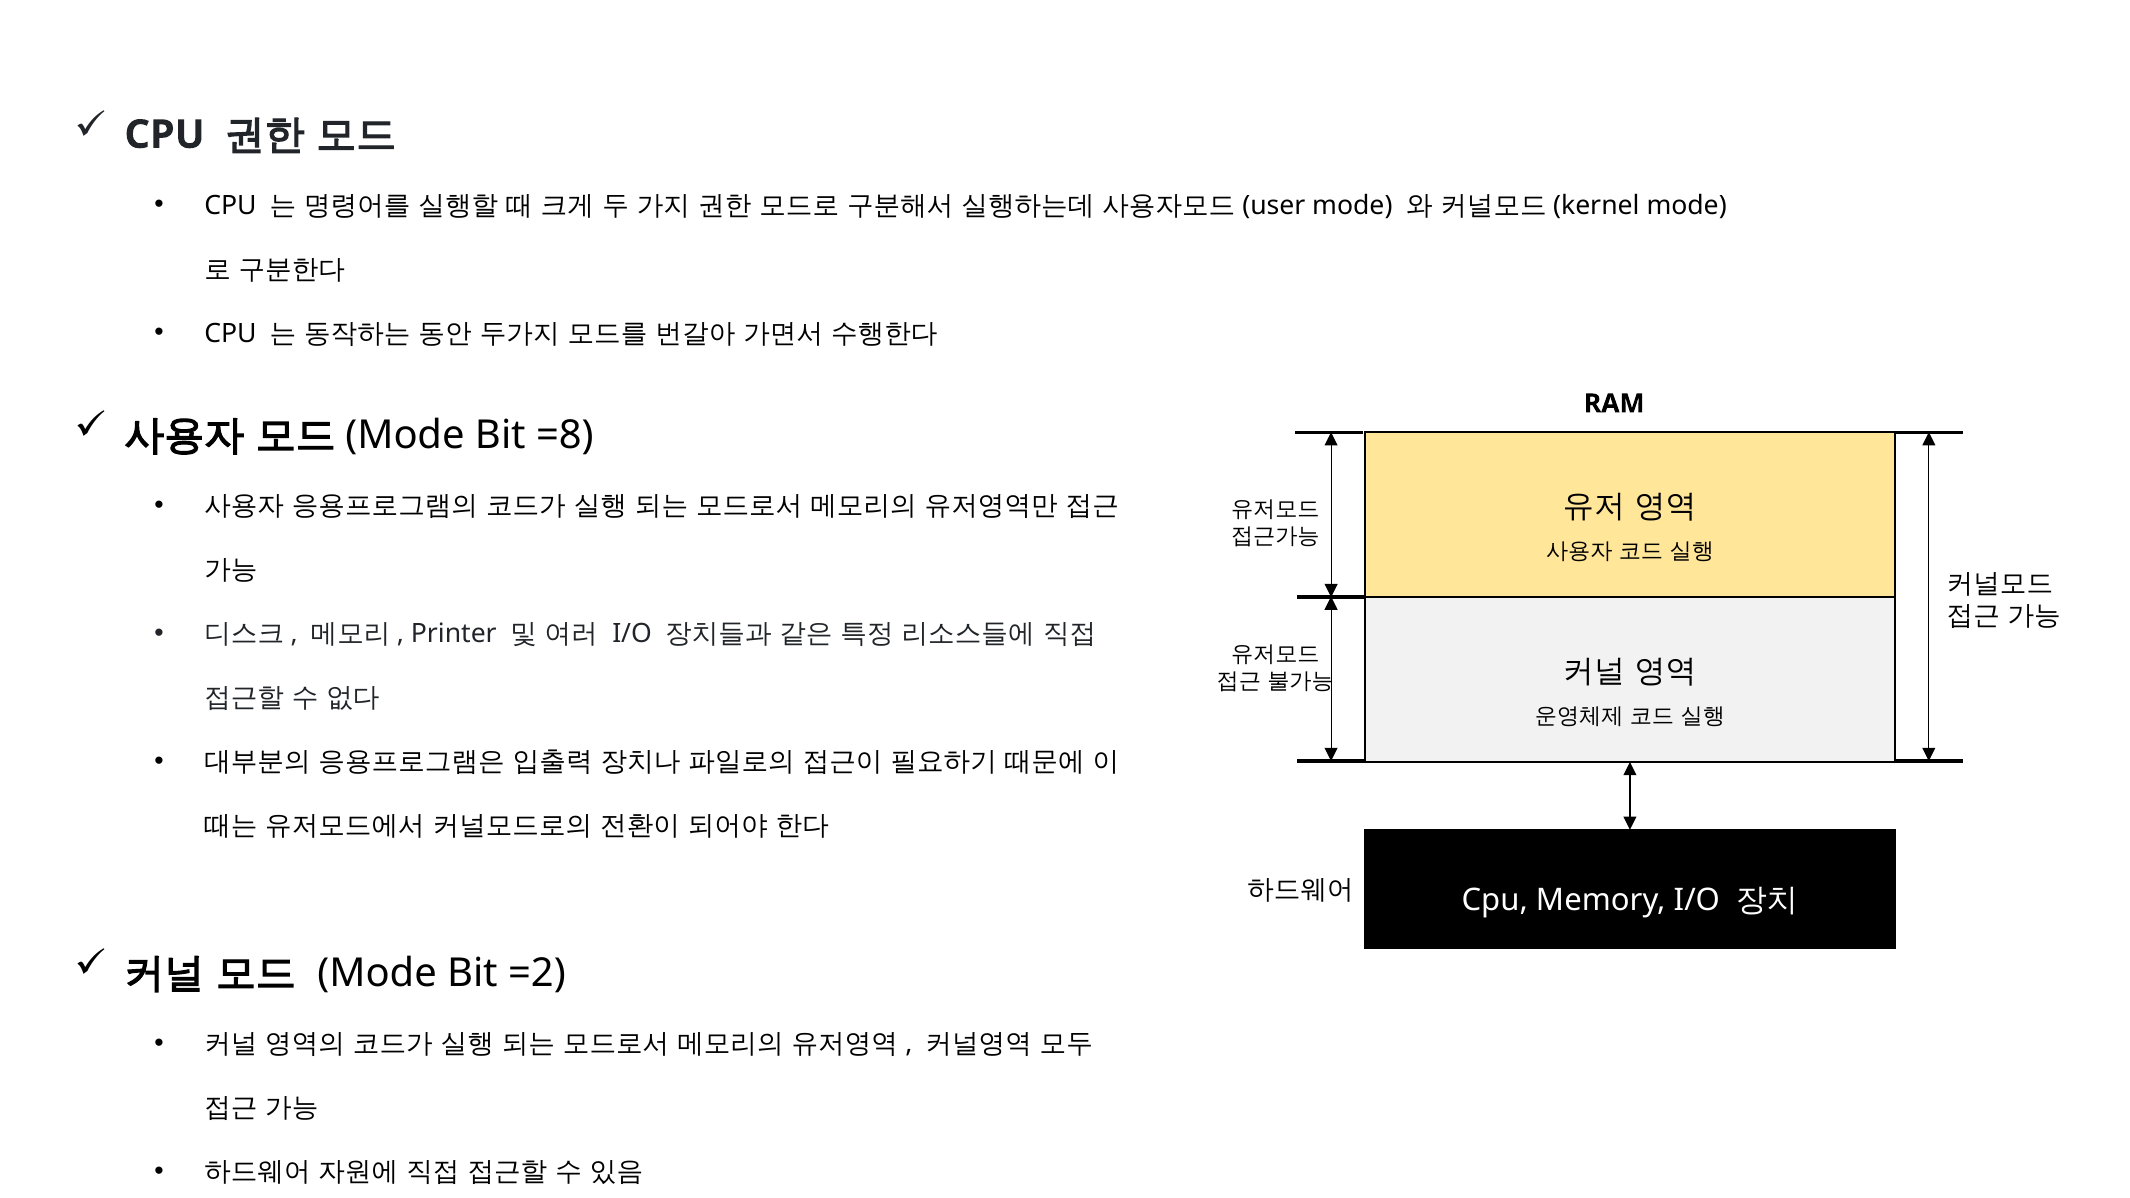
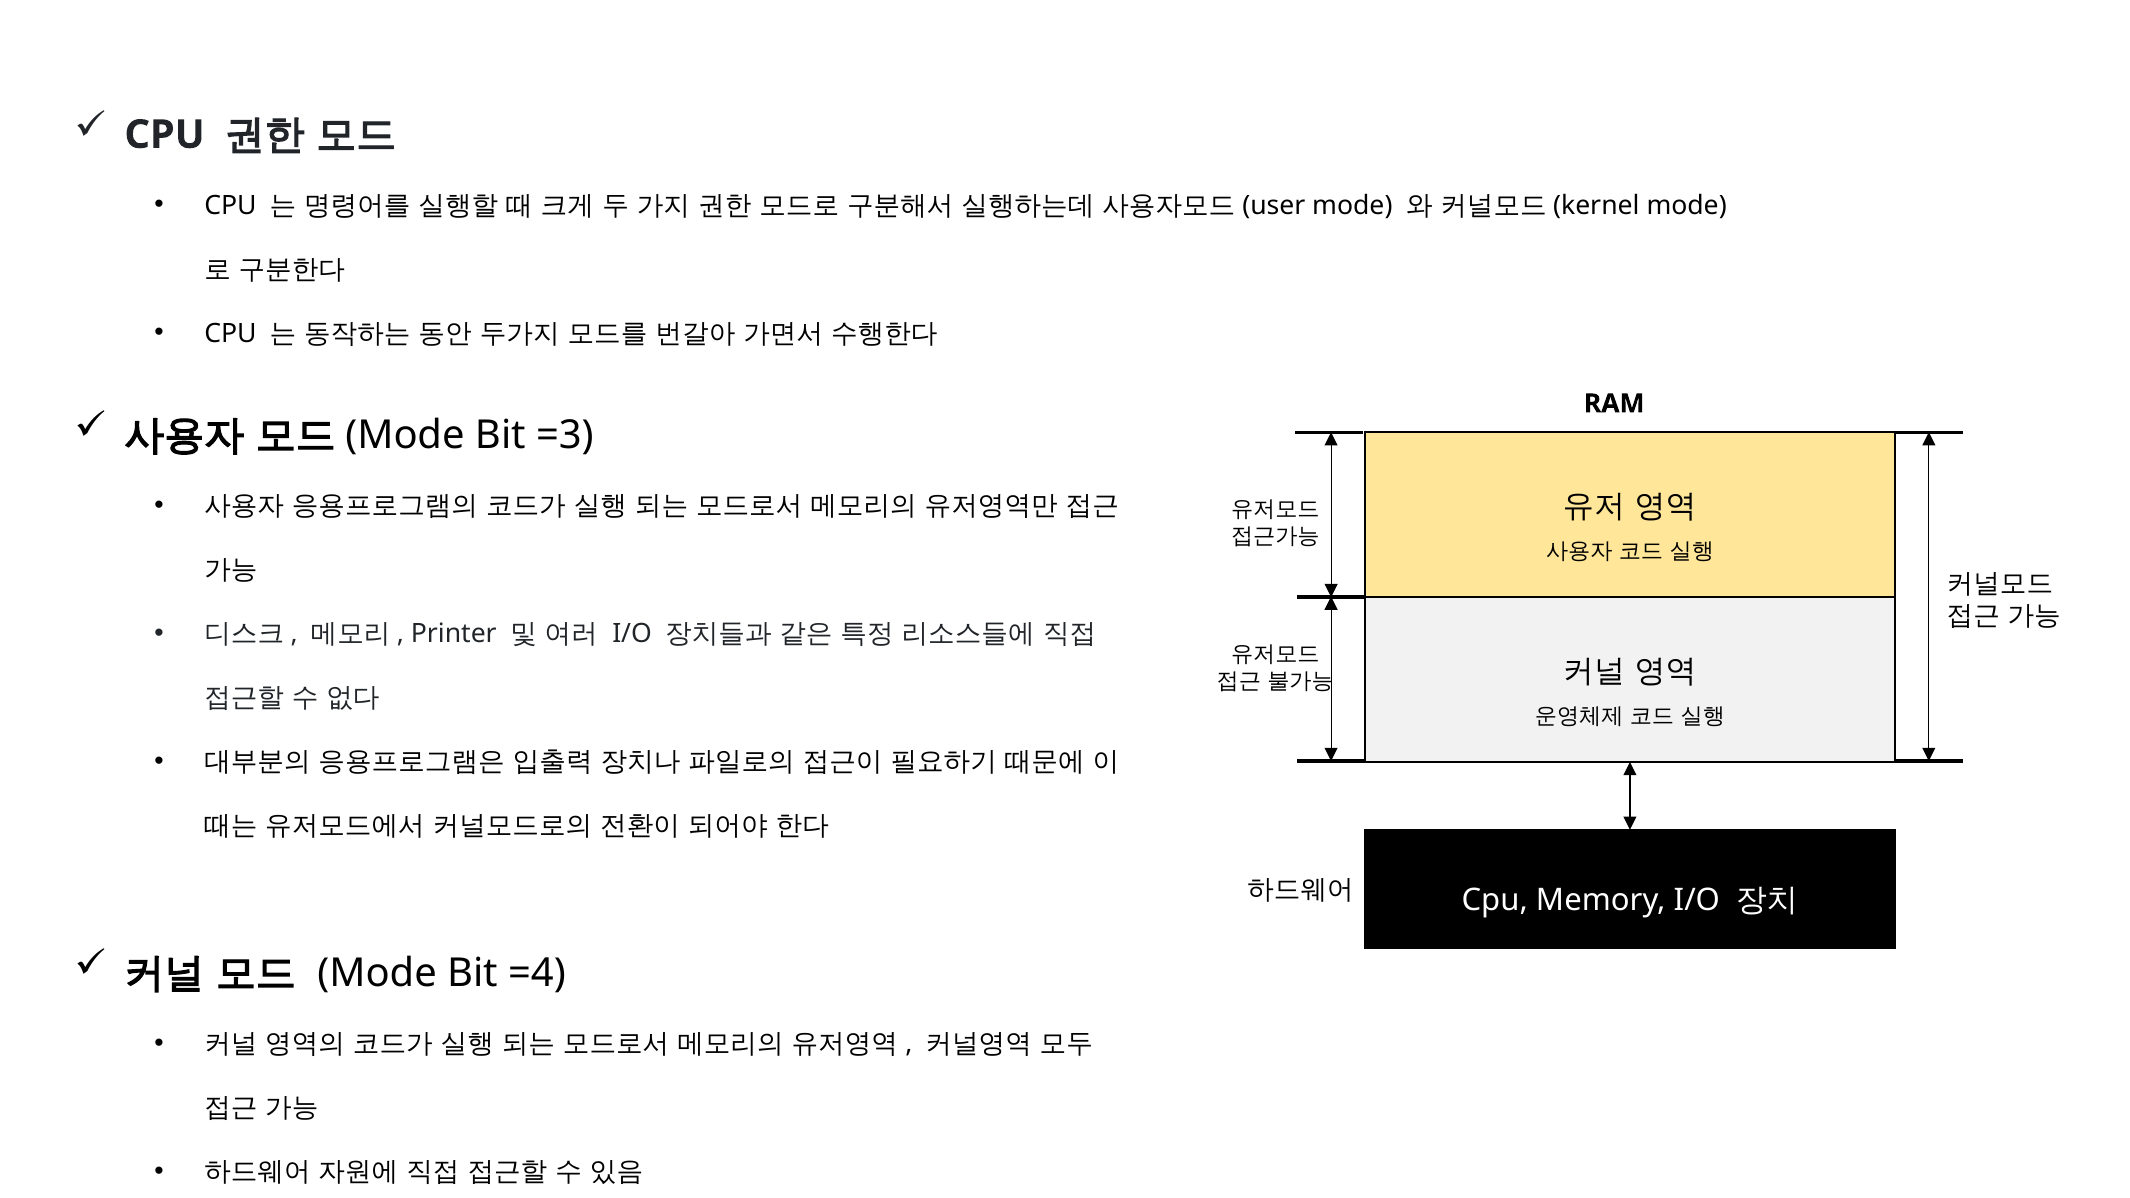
=8: =8 -> =3 (565, 435)
=2: =2 -> =4 (537, 973)
